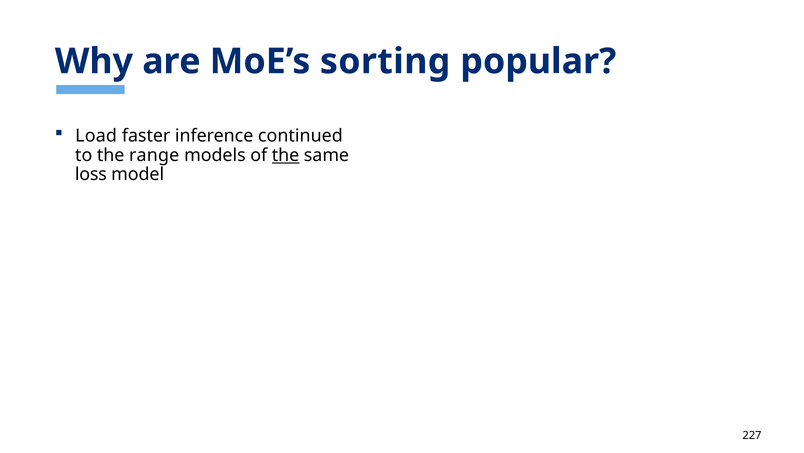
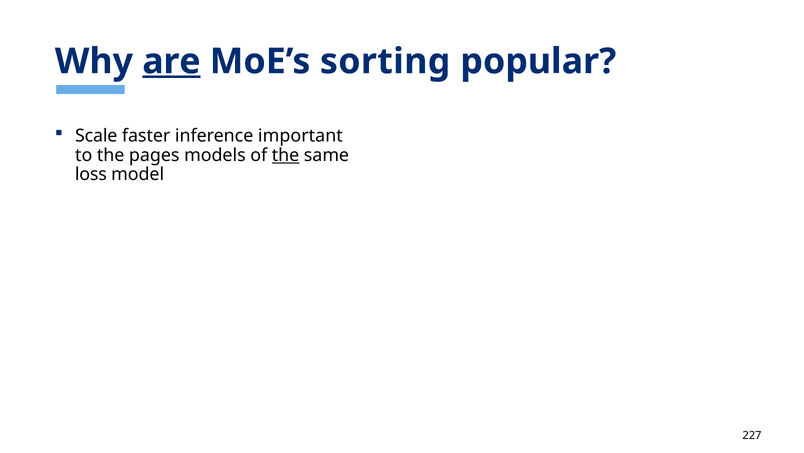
are underline: none -> present (171, 61)
Load: Load -> Scale (96, 136)
continued: continued -> important (300, 136)
range: range -> pages (154, 155)
